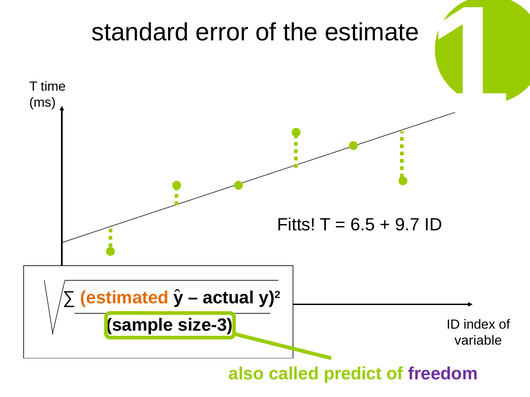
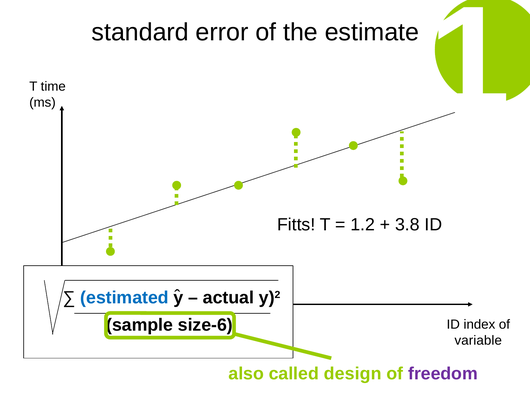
6.5: 6.5 -> 1.2 (363, 225)
9.7: 9.7 -> 3.8 (407, 225)
estimated colour: orange -> blue (124, 298)
size-3: size-3 -> size-6 (205, 325)
predict: predict -> design (353, 374)
